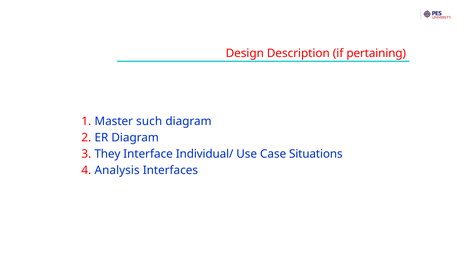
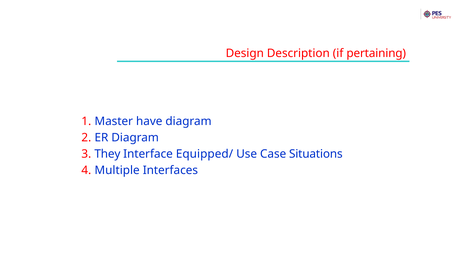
such: such -> have (149, 122)
Individual/: Individual/ -> Equipped/ (204, 154)
Analysis: Analysis -> Multiple (117, 171)
